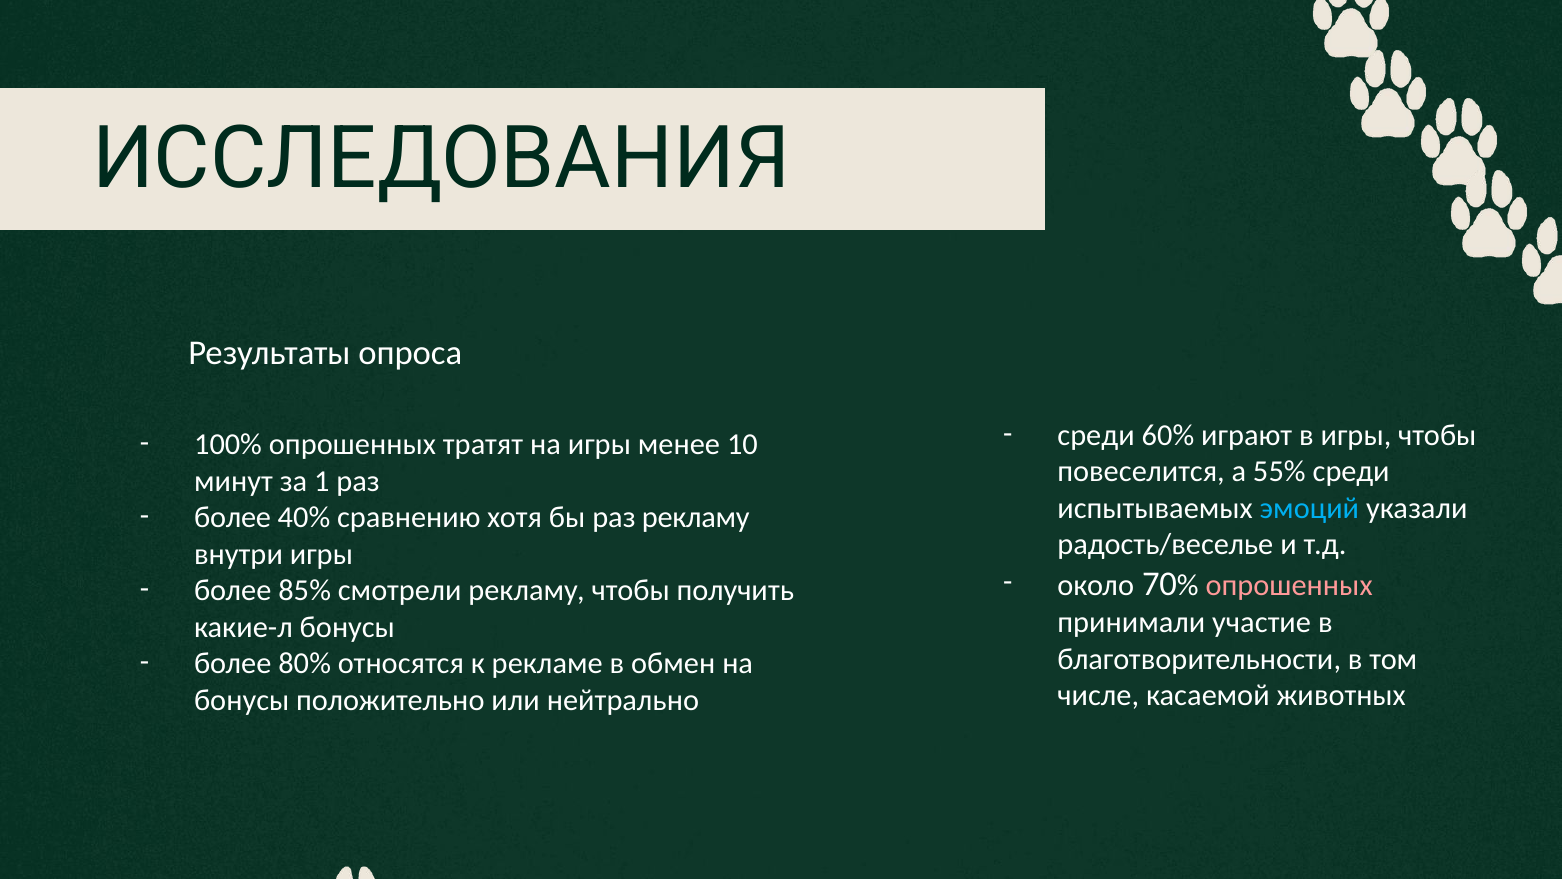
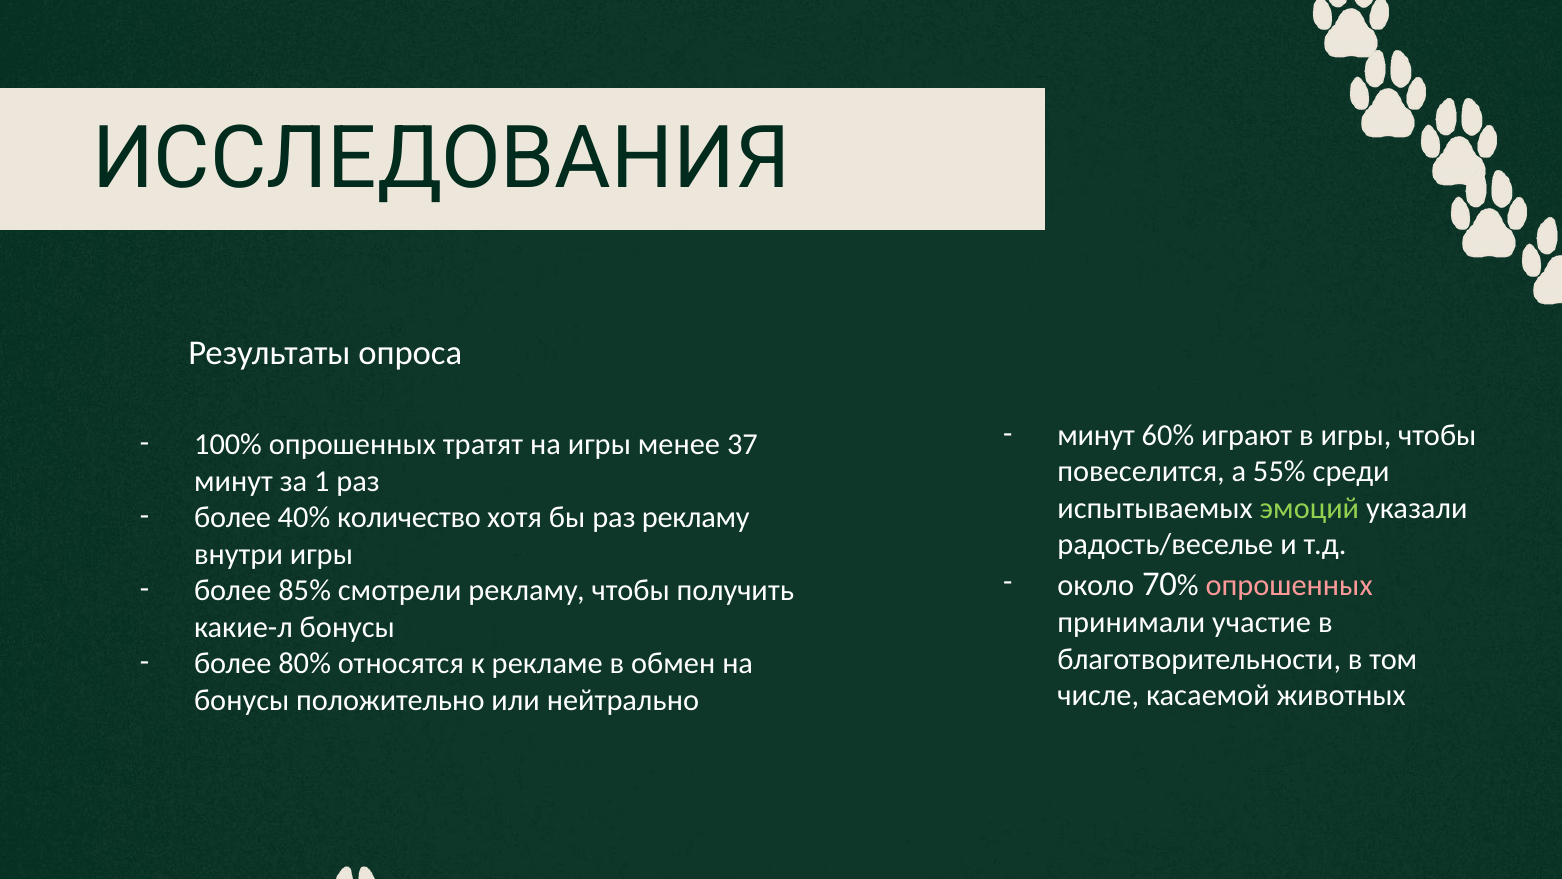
среди: среди -> минут (1096, 435)
10: 10 -> 37 (742, 444)
эмоций colour: light blue -> light green (1309, 508)
сравнению: сравнению -> количество (409, 517)
